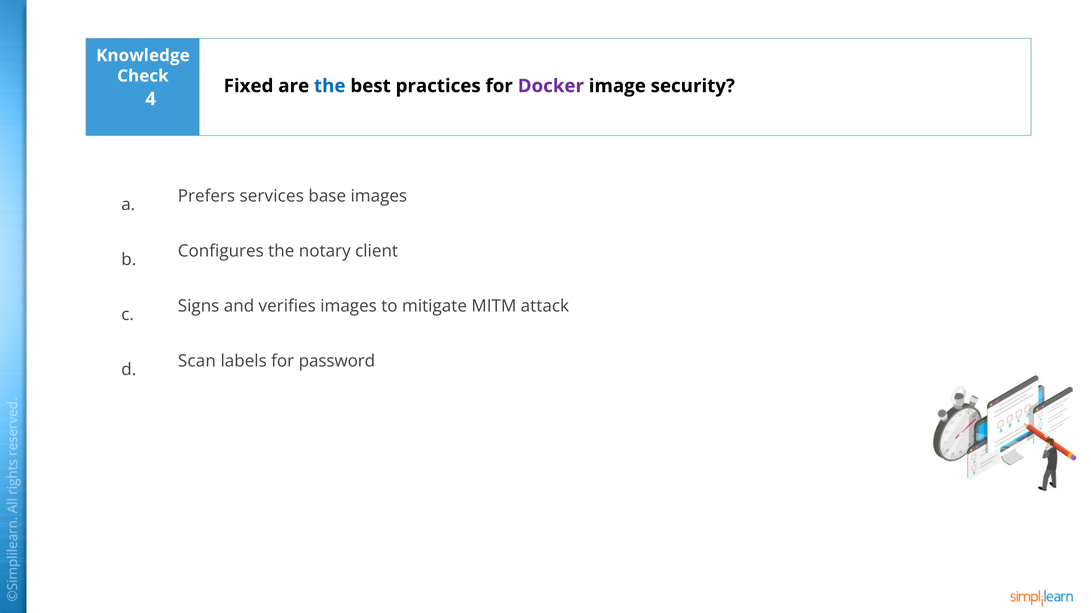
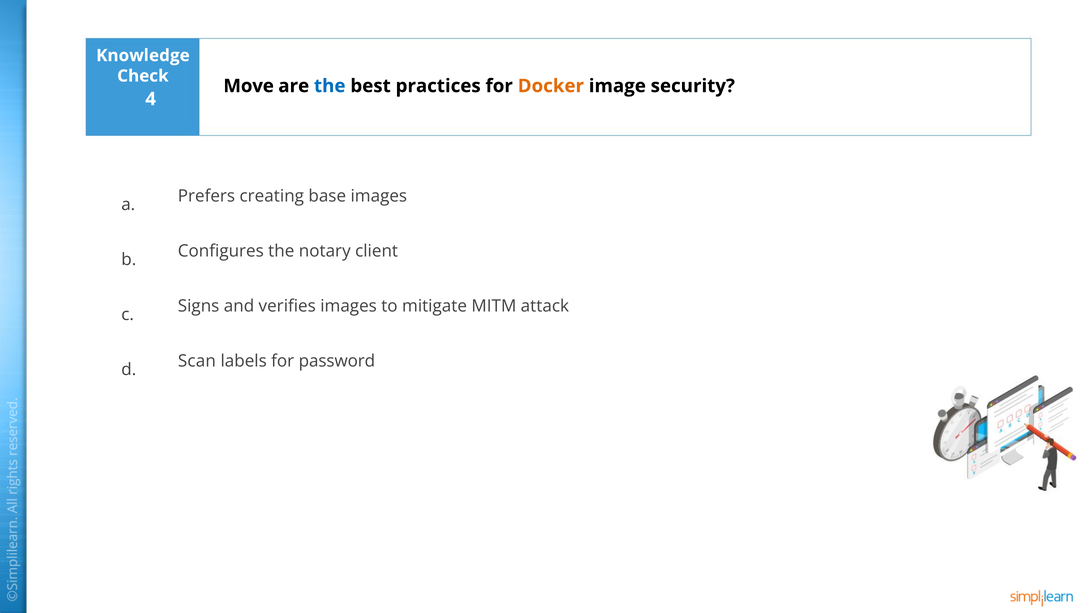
Fixed: Fixed -> Move (249, 86)
Docker colour: purple -> orange (551, 86)
services: services -> creating (272, 196)
